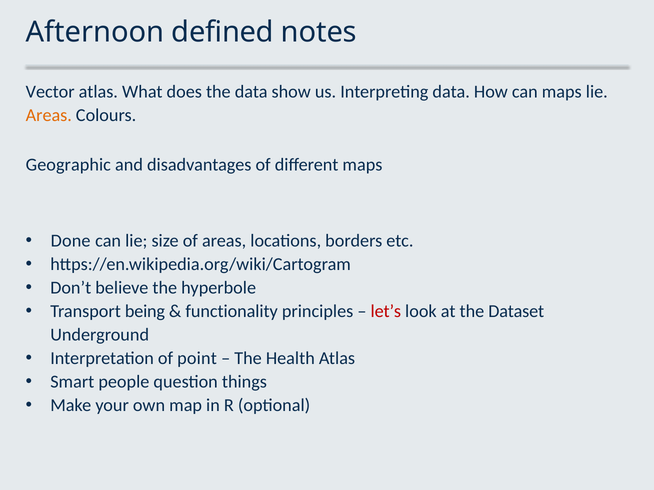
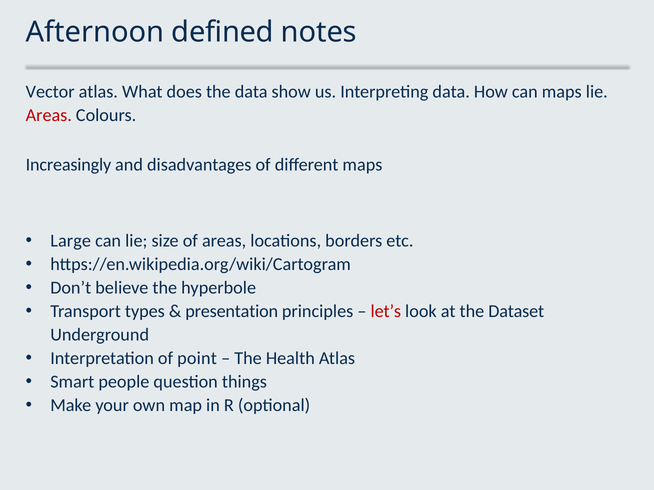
Areas colour: orange -> red (49, 115)
Geographic: Geographic -> Increasingly (68, 165)
Done: Done -> Large (71, 241)
being: being -> types (145, 311)
functionality: functionality -> presentation (232, 311)
